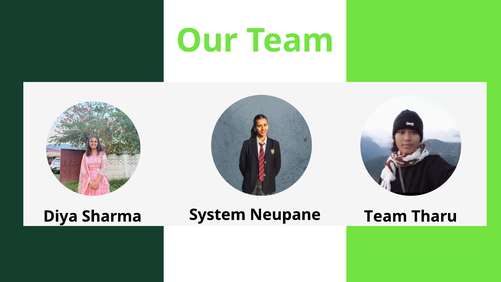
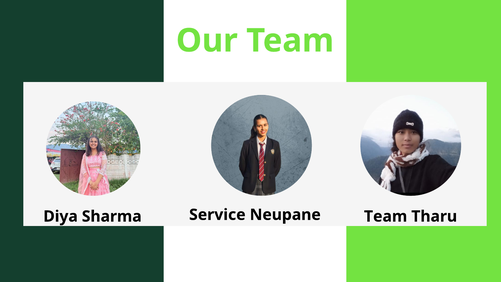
System: System -> Service (217, 215)
